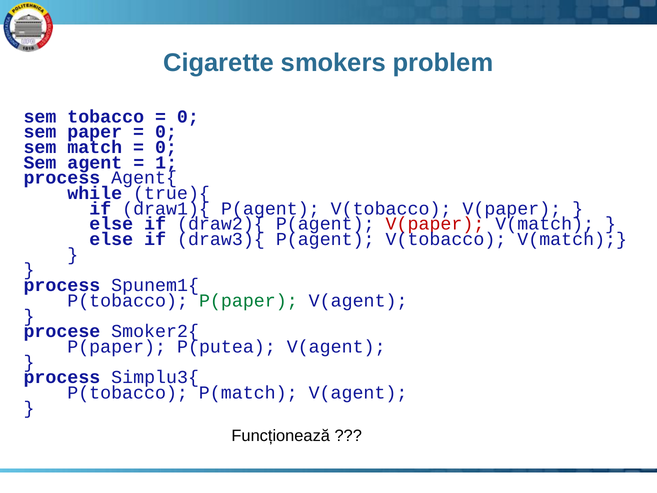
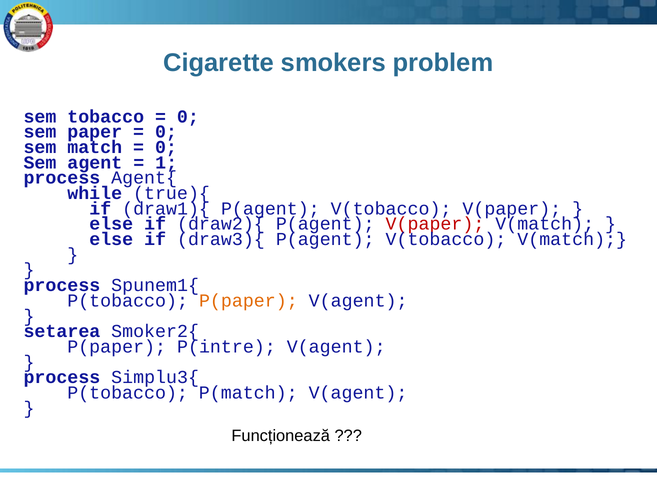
P(paper colour: green -> orange (248, 300)
procese: procese -> setarea (62, 331)
P(putea: P(putea -> P(intre (226, 347)
